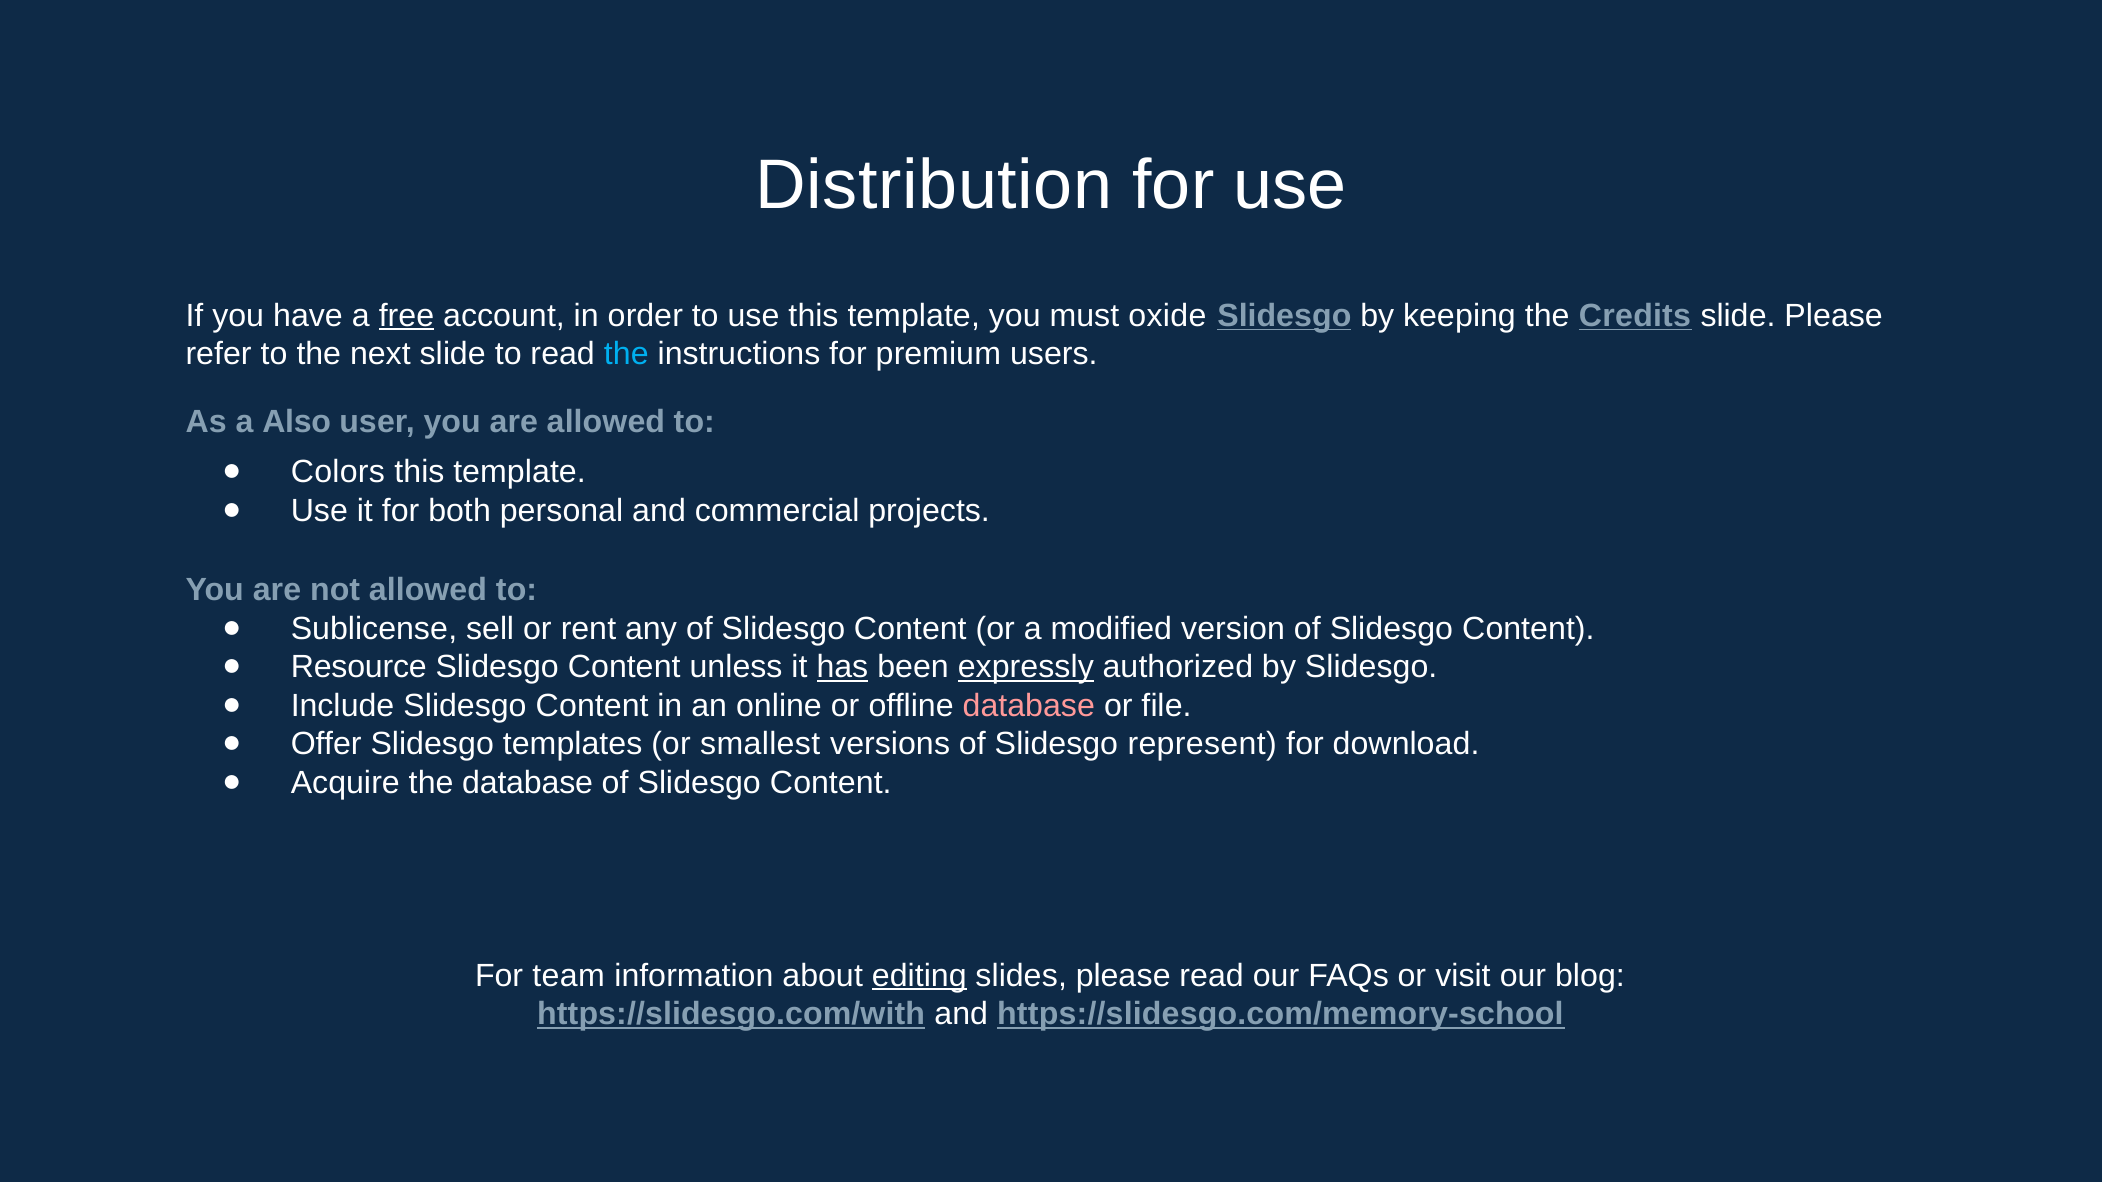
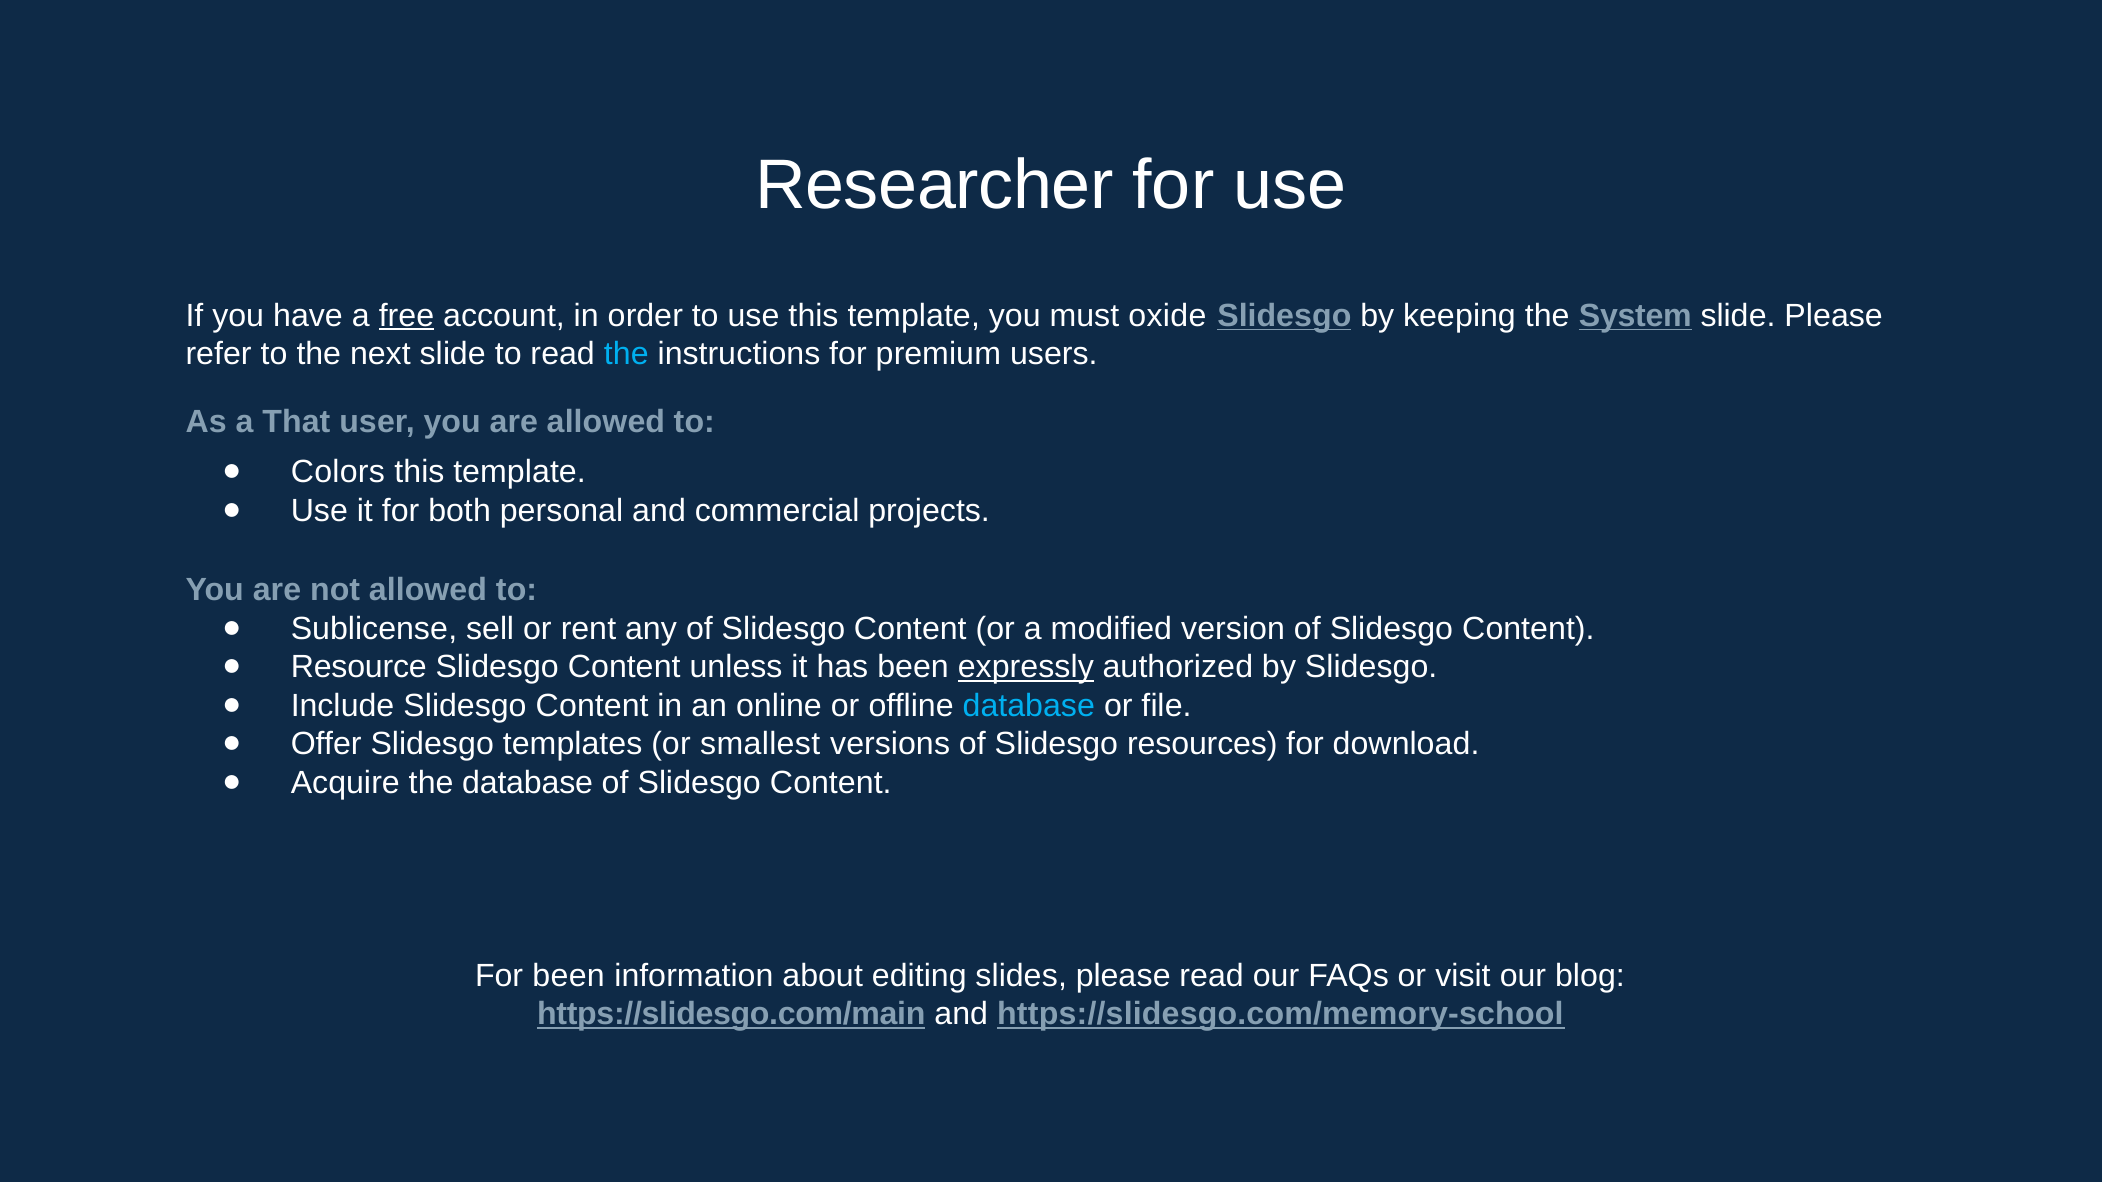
Distribution: Distribution -> Researcher (934, 185)
Credits: Credits -> System (1635, 316)
Also: Also -> That (296, 422)
has underline: present -> none (842, 667)
database colour: pink -> light blue (1029, 706)
represent: represent -> resources (1202, 744)
For team: team -> been (569, 976)
editing underline: present -> none (919, 976)
https://slidesgo.com/with: https://slidesgo.com/with -> https://slidesgo.com/main (731, 1014)
